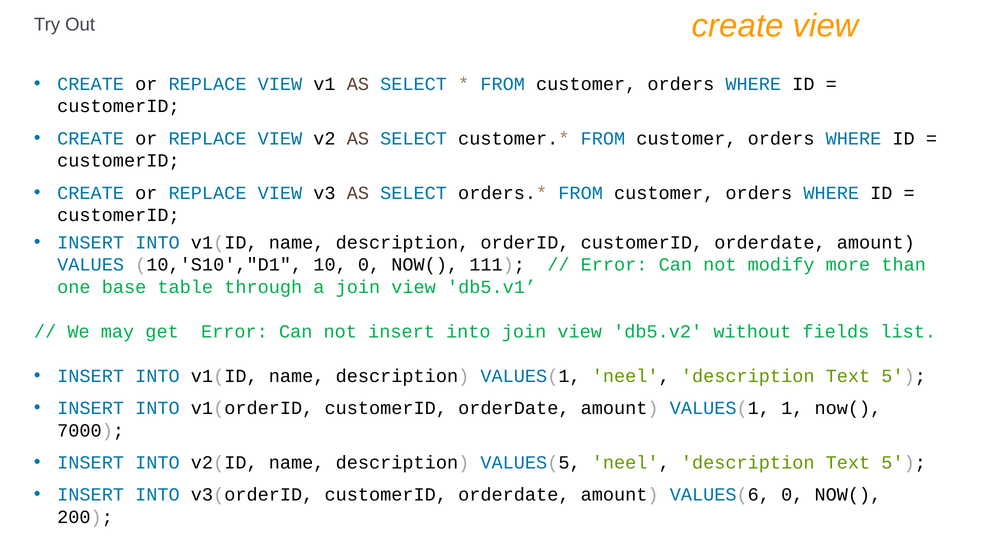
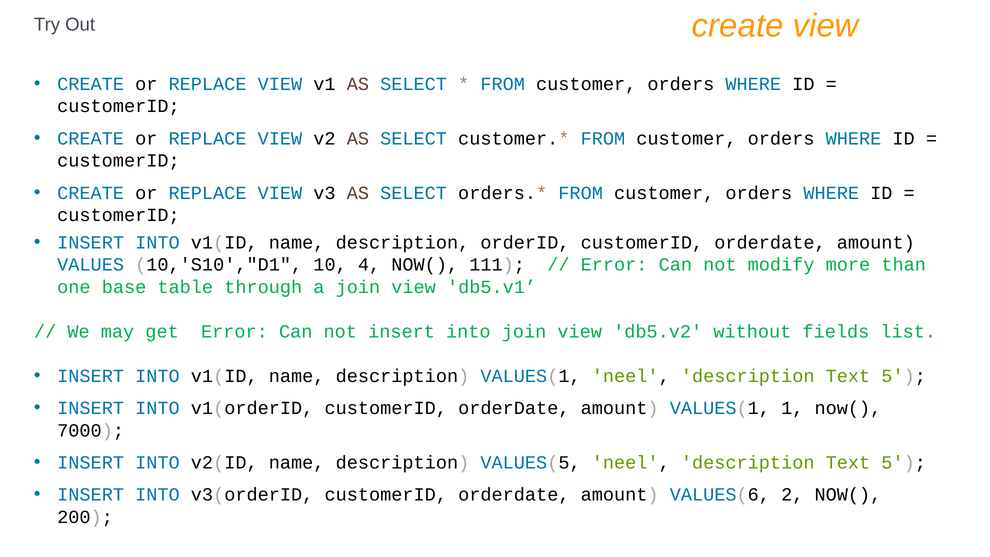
10 0: 0 -> 4 (369, 265)
VALUES(6 0: 0 -> 2 (792, 495)
